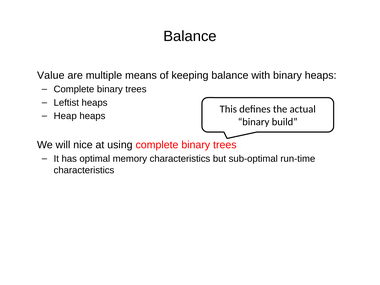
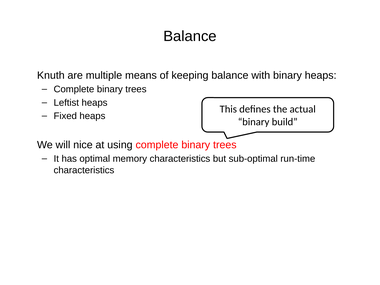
Value: Value -> Knuth (51, 75)
Heap: Heap -> Fixed (65, 116)
